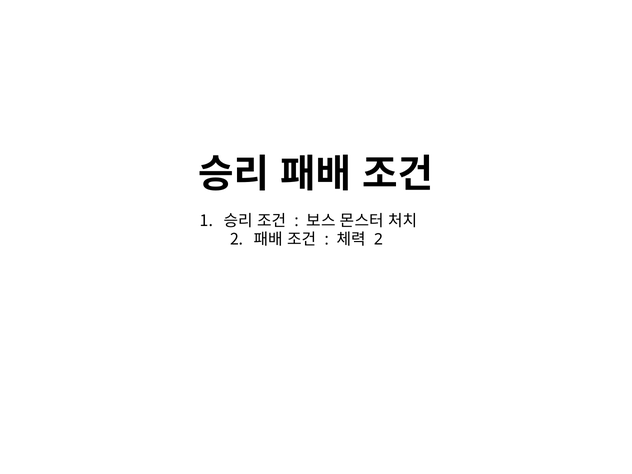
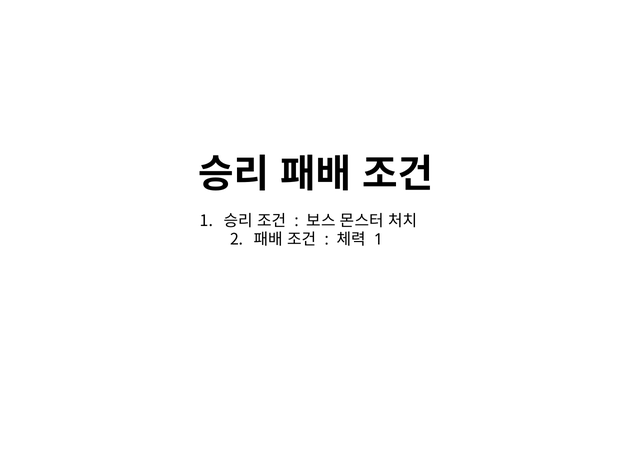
2: 2 -> 1 (378, 240)
